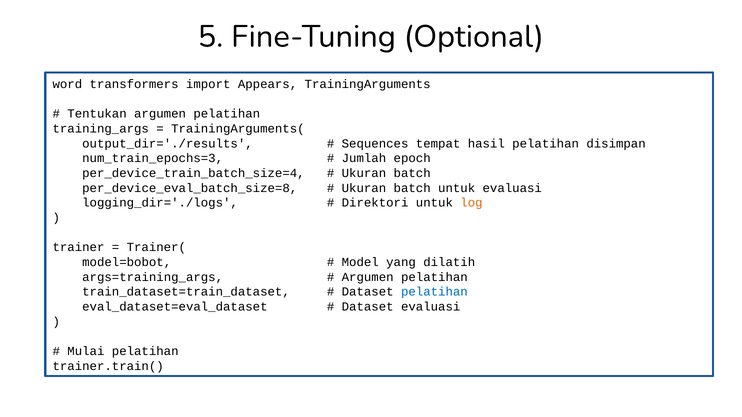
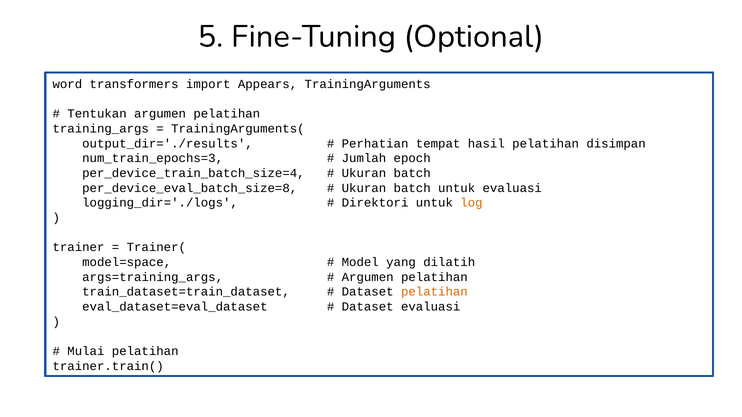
Sequences: Sequences -> Perhatian (375, 144)
model=bobot: model=bobot -> model=space (127, 262)
pelatihan colour: blue -> orange (434, 292)
